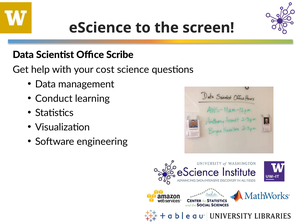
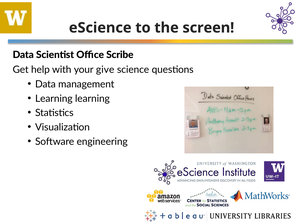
cost: cost -> give (105, 70)
Conduct: Conduct -> Learning (54, 99)
